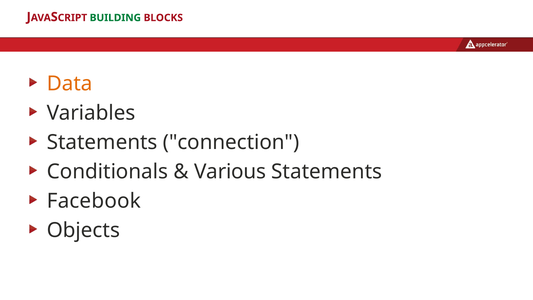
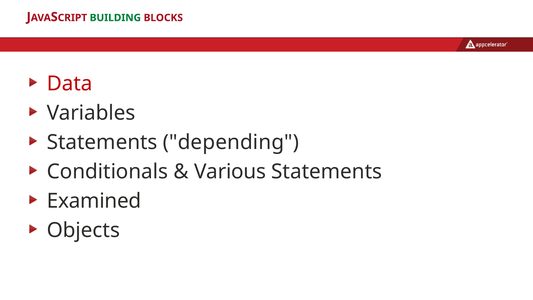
Data colour: orange -> red (70, 84)
connection: connection -> depending (231, 142)
Facebook: Facebook -> Examined (94, 201)
